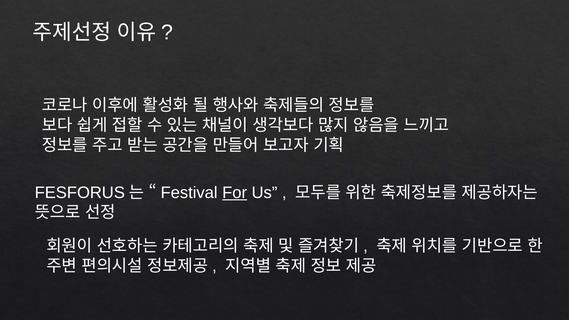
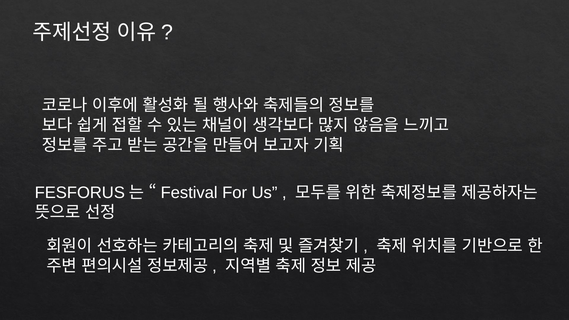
For underline: present -> none (235, 193)
